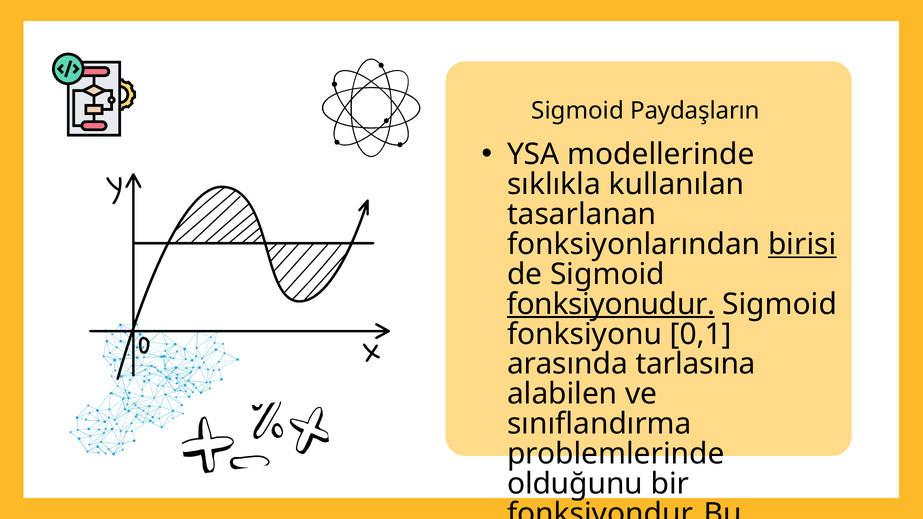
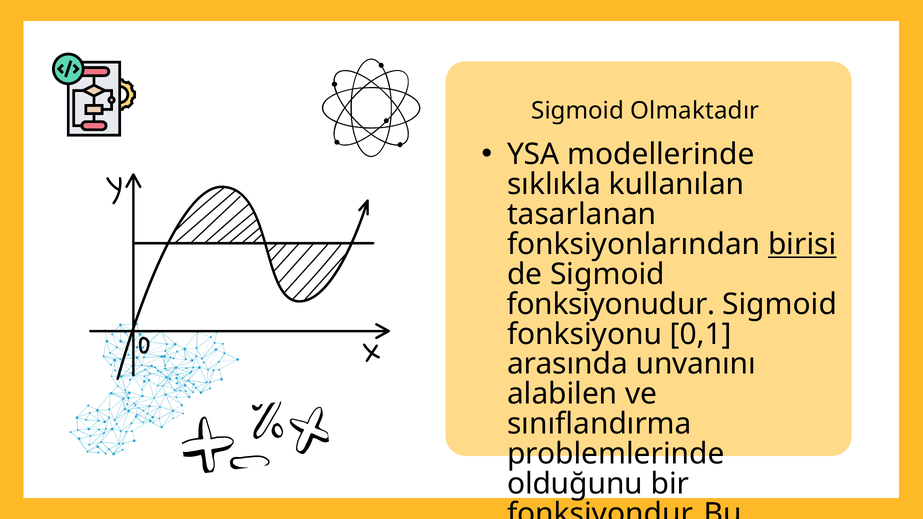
Paydaşların: Paydaşların -> Olmaktadır (695, 111)
fonksiyonudur underline: present -> none (611, 304)
tarlasına: tarlasına -> unvanını (696, 364)
